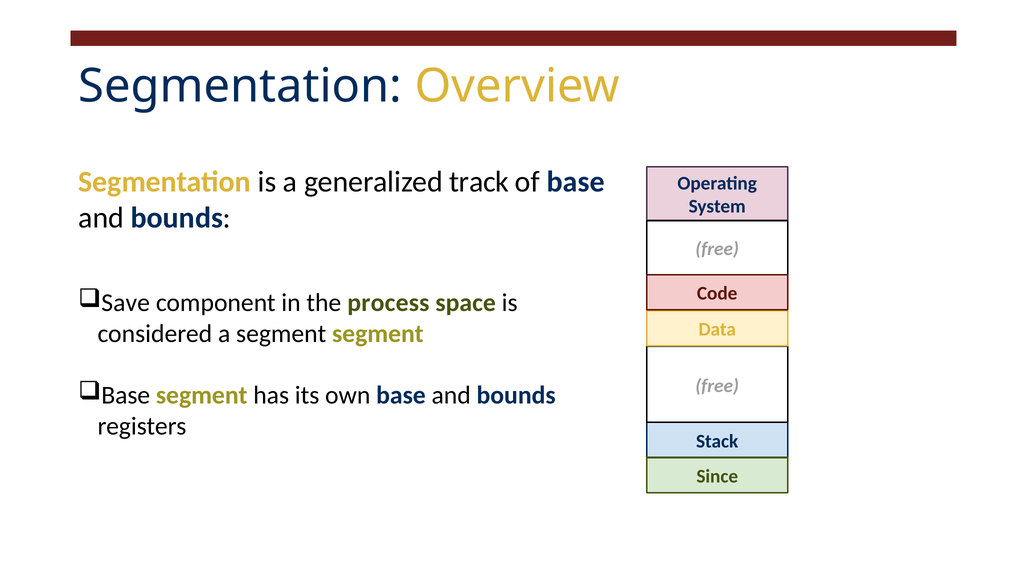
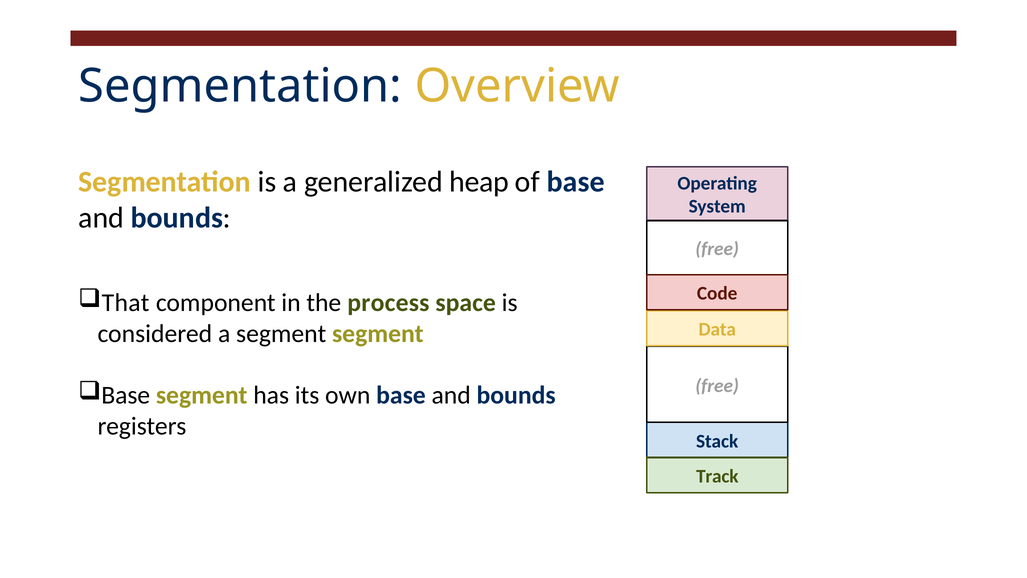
track: track -> heap (479, 182)
Save: Save -> That (126, 303)
Since: Since -> Track (717, 476)
